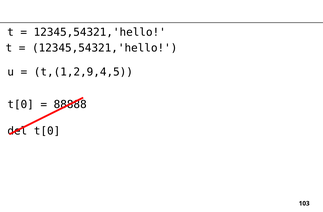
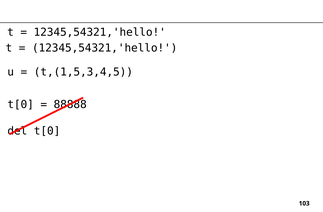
t,(1,2,9,4,5: t,(1,2,9,4,5 -> t,(1,5,3,4,5 (83, 72)
